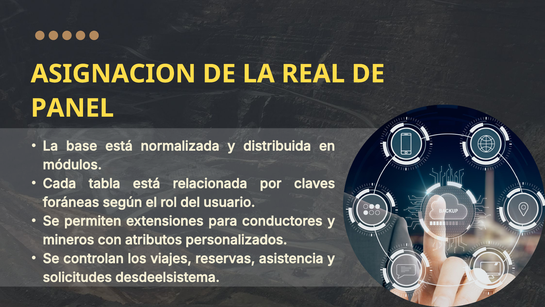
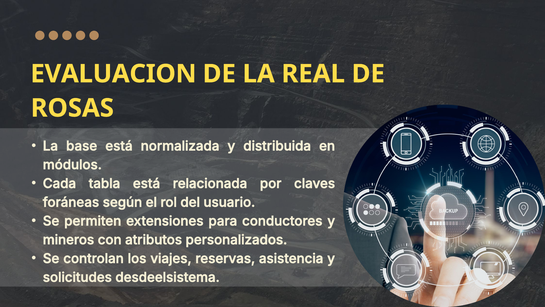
ASIGNACION: ASIGNACION -> EVALUACION (113, 74)
PANEL: PANEL -> ROSAS (72, 108)
